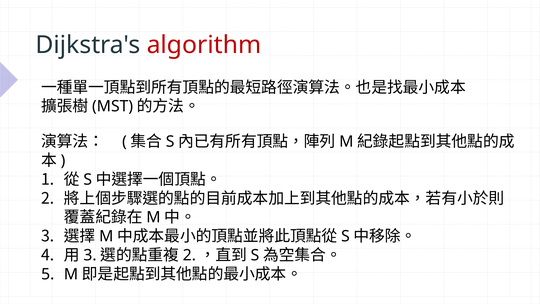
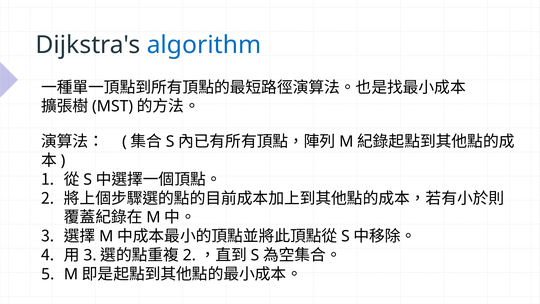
algorithm colour: red -> blue (204, 45)
